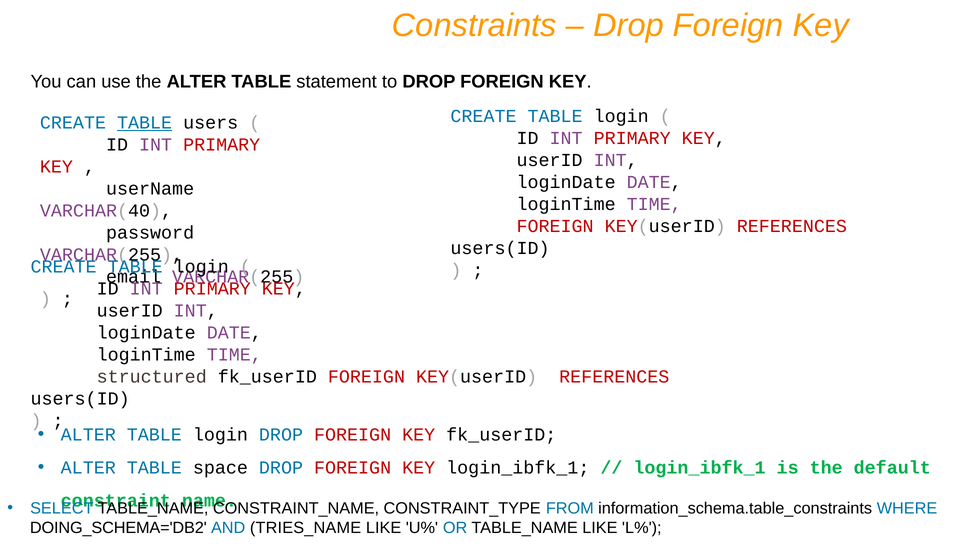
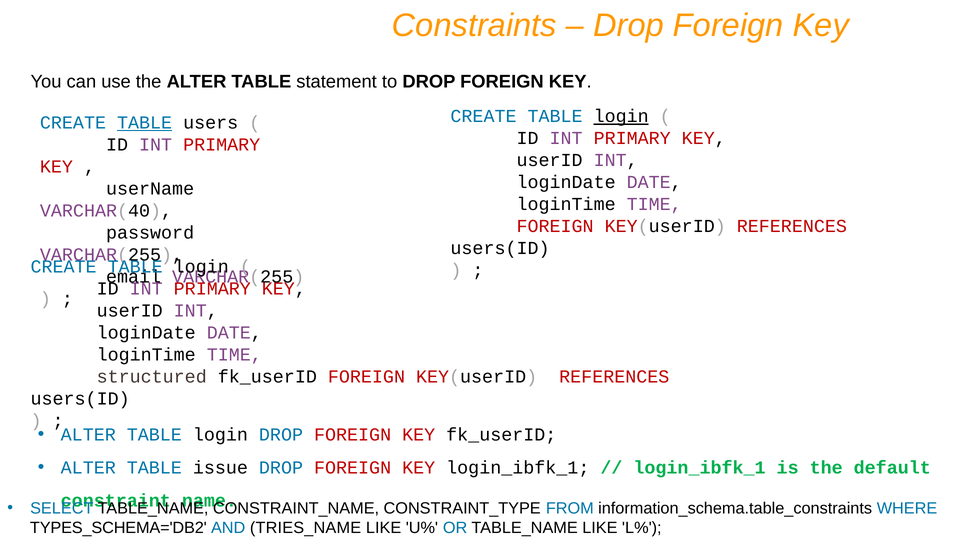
login underline: none -> present (621, 117)
space: space -> issue (220, 468)
DOING_SCHEMA='DB2: DOING_SCHEMA='DB2 -> TYPES_SCHEMA='DB2 (118, 528)
